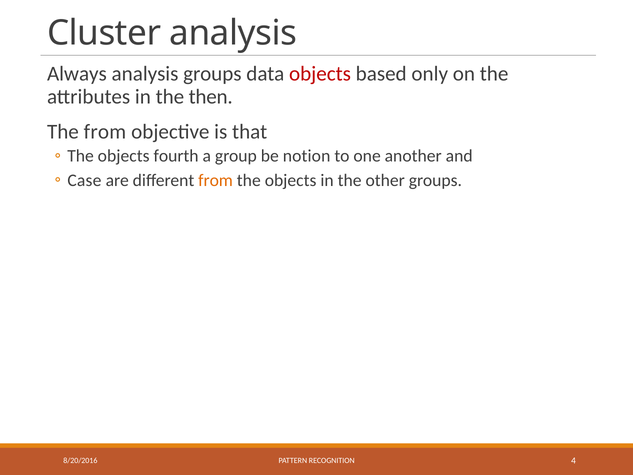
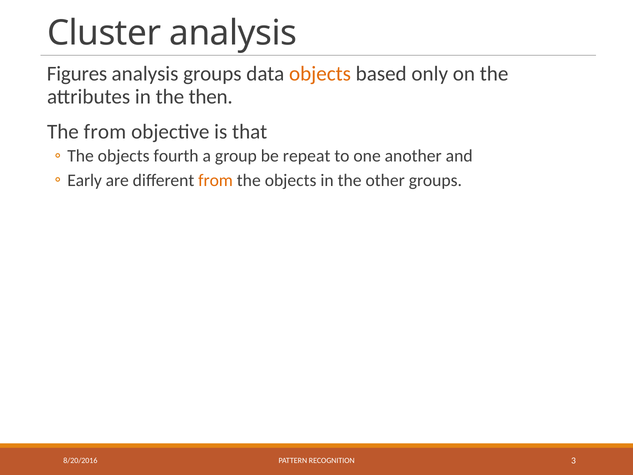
Always: Always -> Figures (77, 74)
objects colour: red -> orange (320, 74)
notion: notion -> repeat (307, 156)
Case: Case -> Early (85, 180)
4: 4 -> 3 (574, 460)
